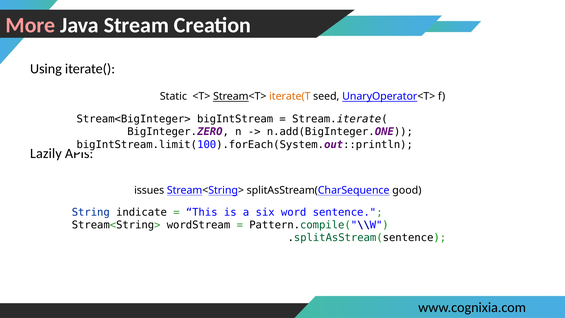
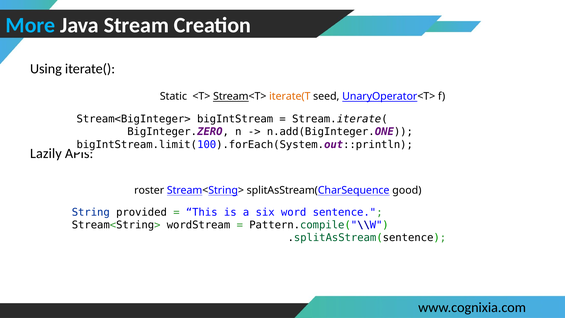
More colour: pink -> light blue (30, 25)
issues: issues -> roster (149, 190)
indicate: indicate -> provided (142, 212)
